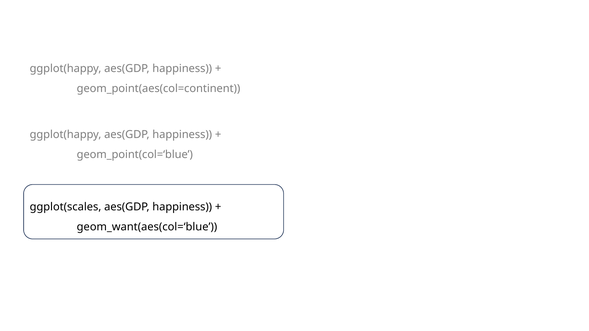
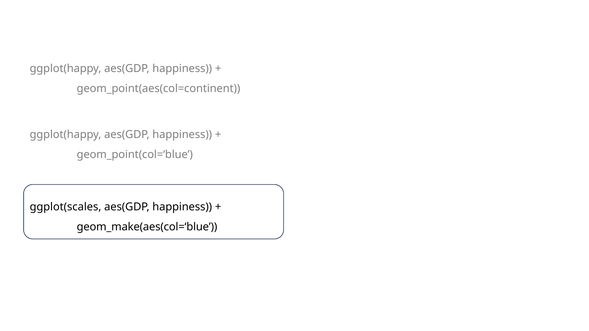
geom_want(aes(col=‘blue: geom_want(aes(col=‘blue -> geom_make(aes(col=‘blue (147, 227)
